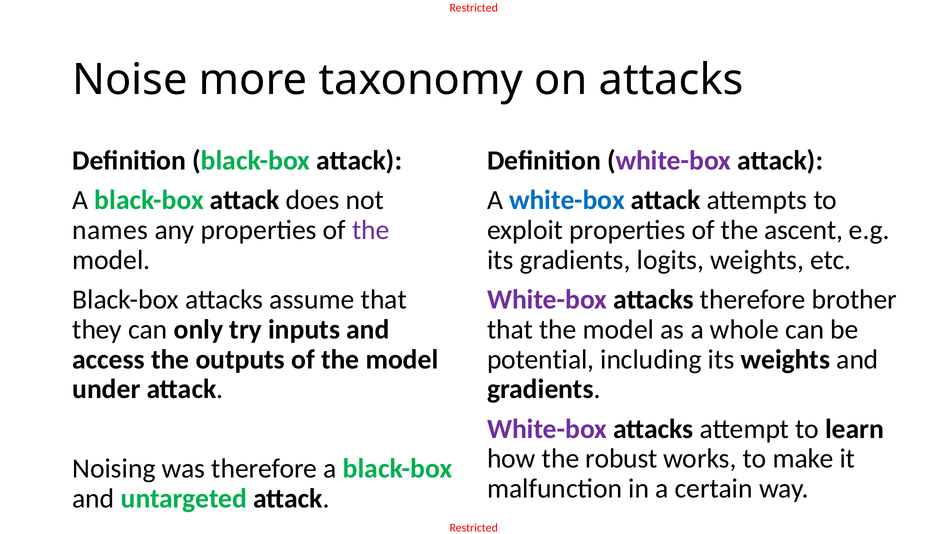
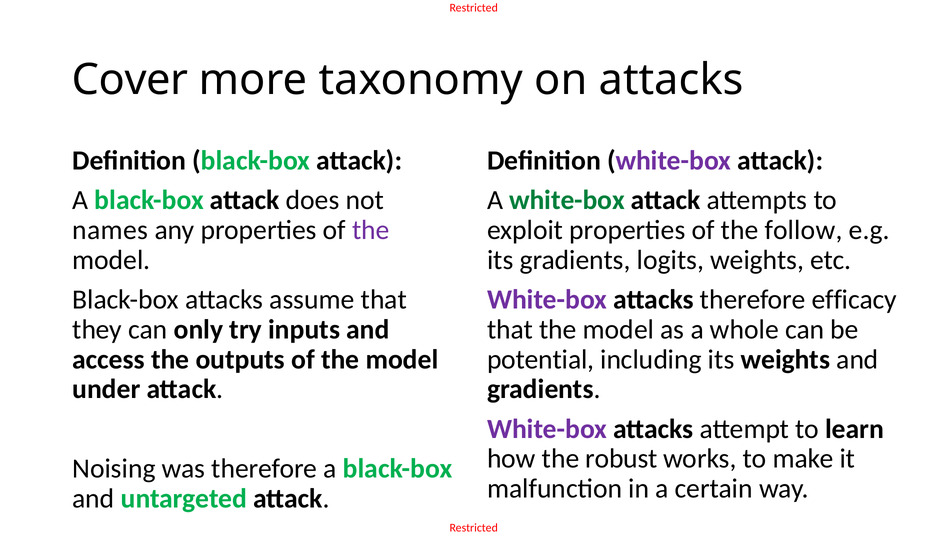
Noise: Noise -> Cover (130, 80)
white-box colour: blue -> green (567, 200)
ascent: ascent -> follow (803, 230)
brother: brother -> efficacy (854, 299)
